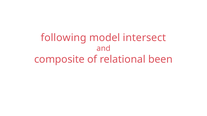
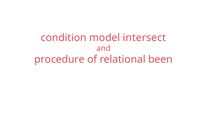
following: following -> condition (64, 38)
composite: composite -> procedure (59, 60)
